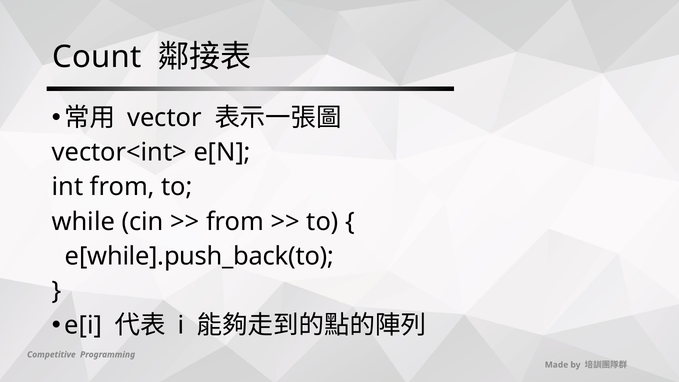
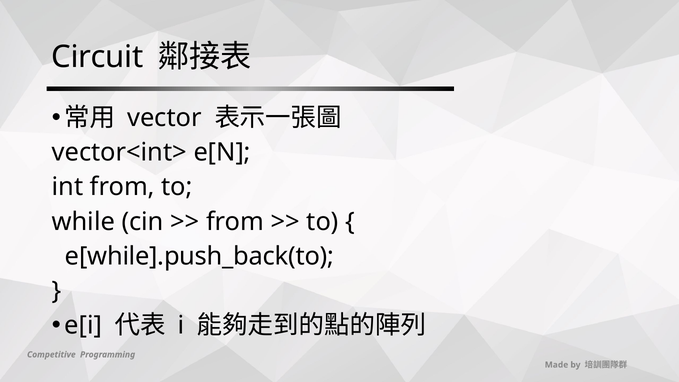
Count: Count -> Circuit (97, 57)
